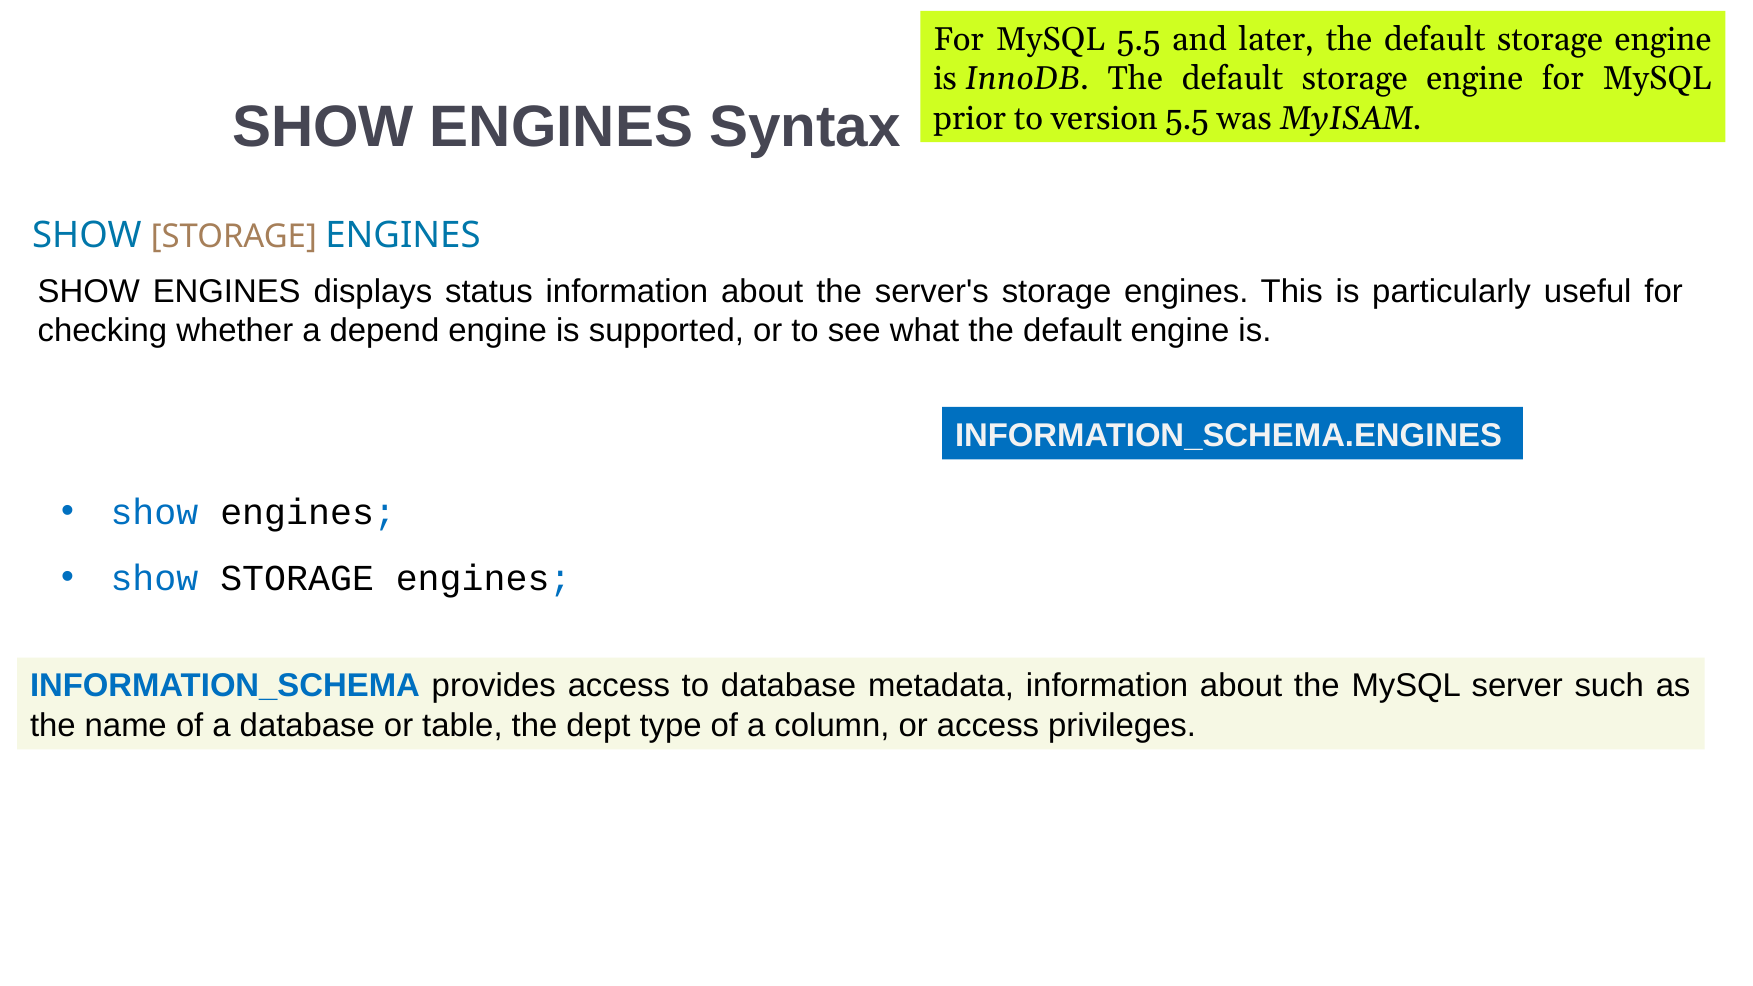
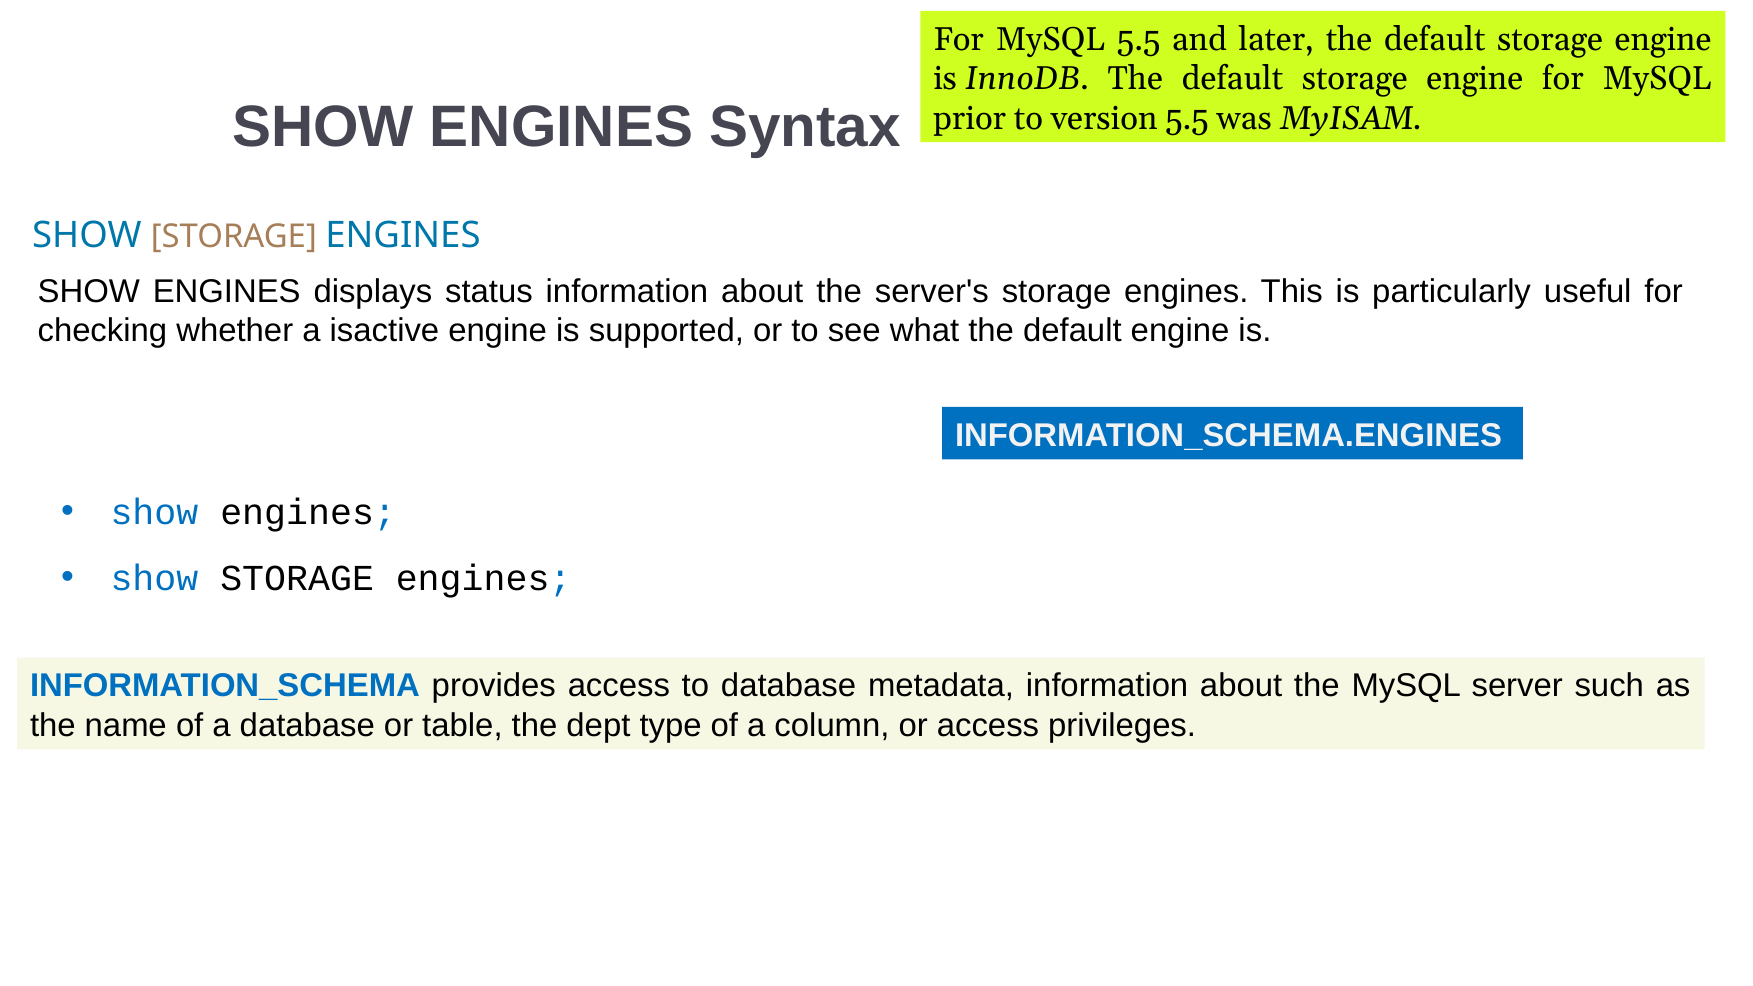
depend: depend -> isactive (384, 331)
